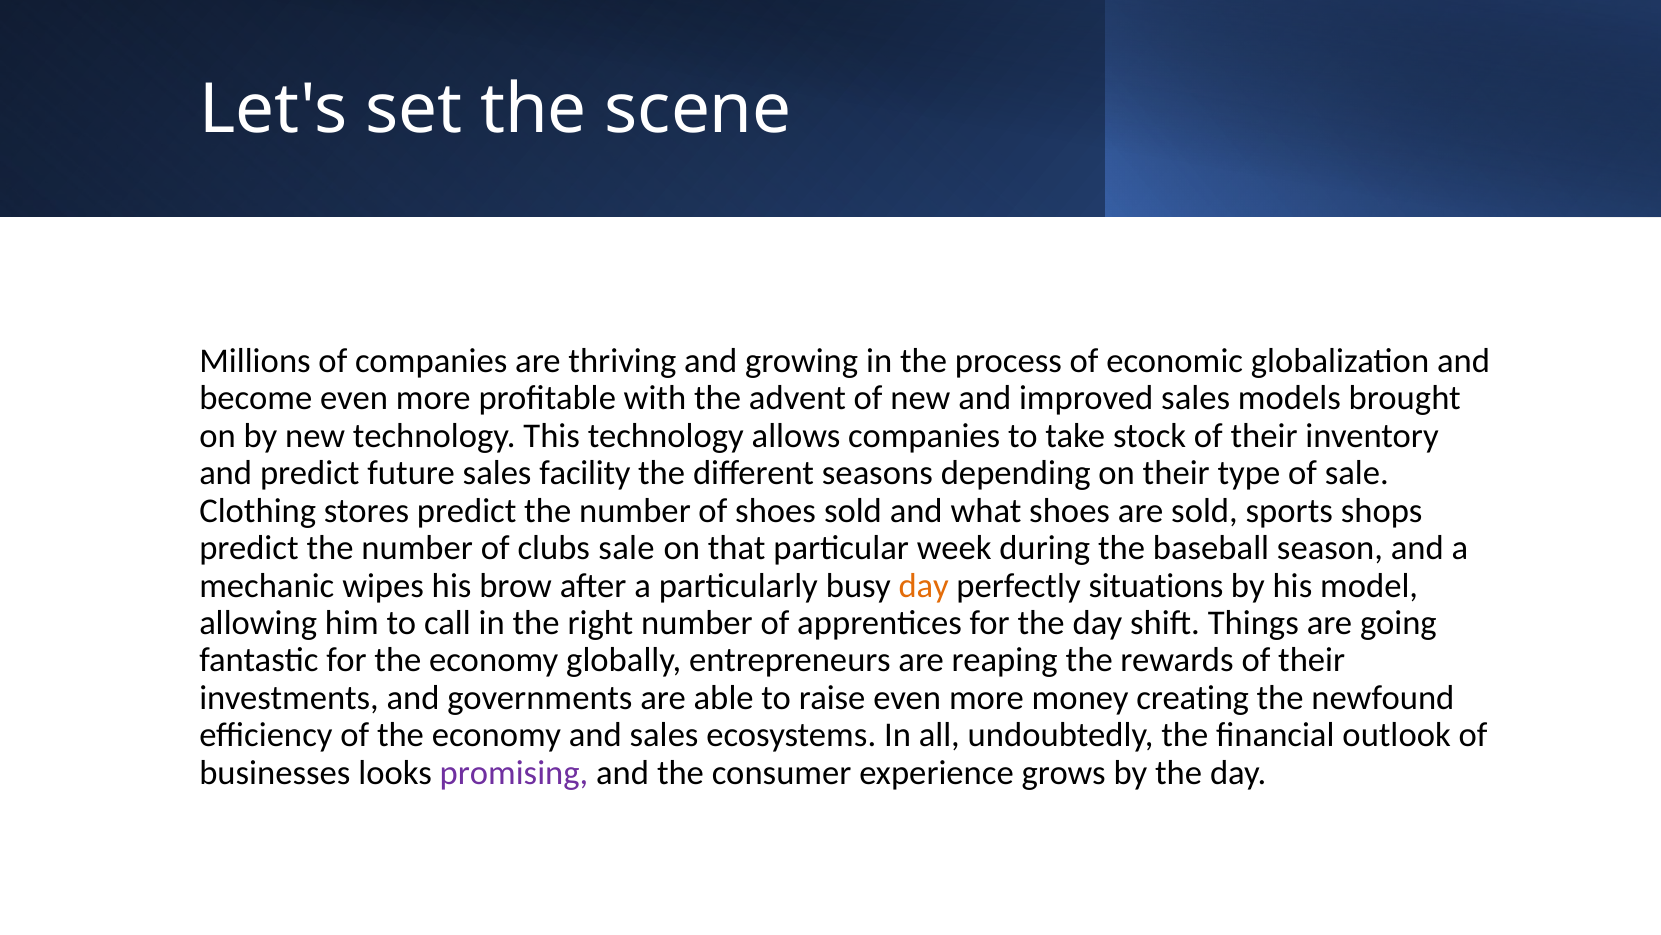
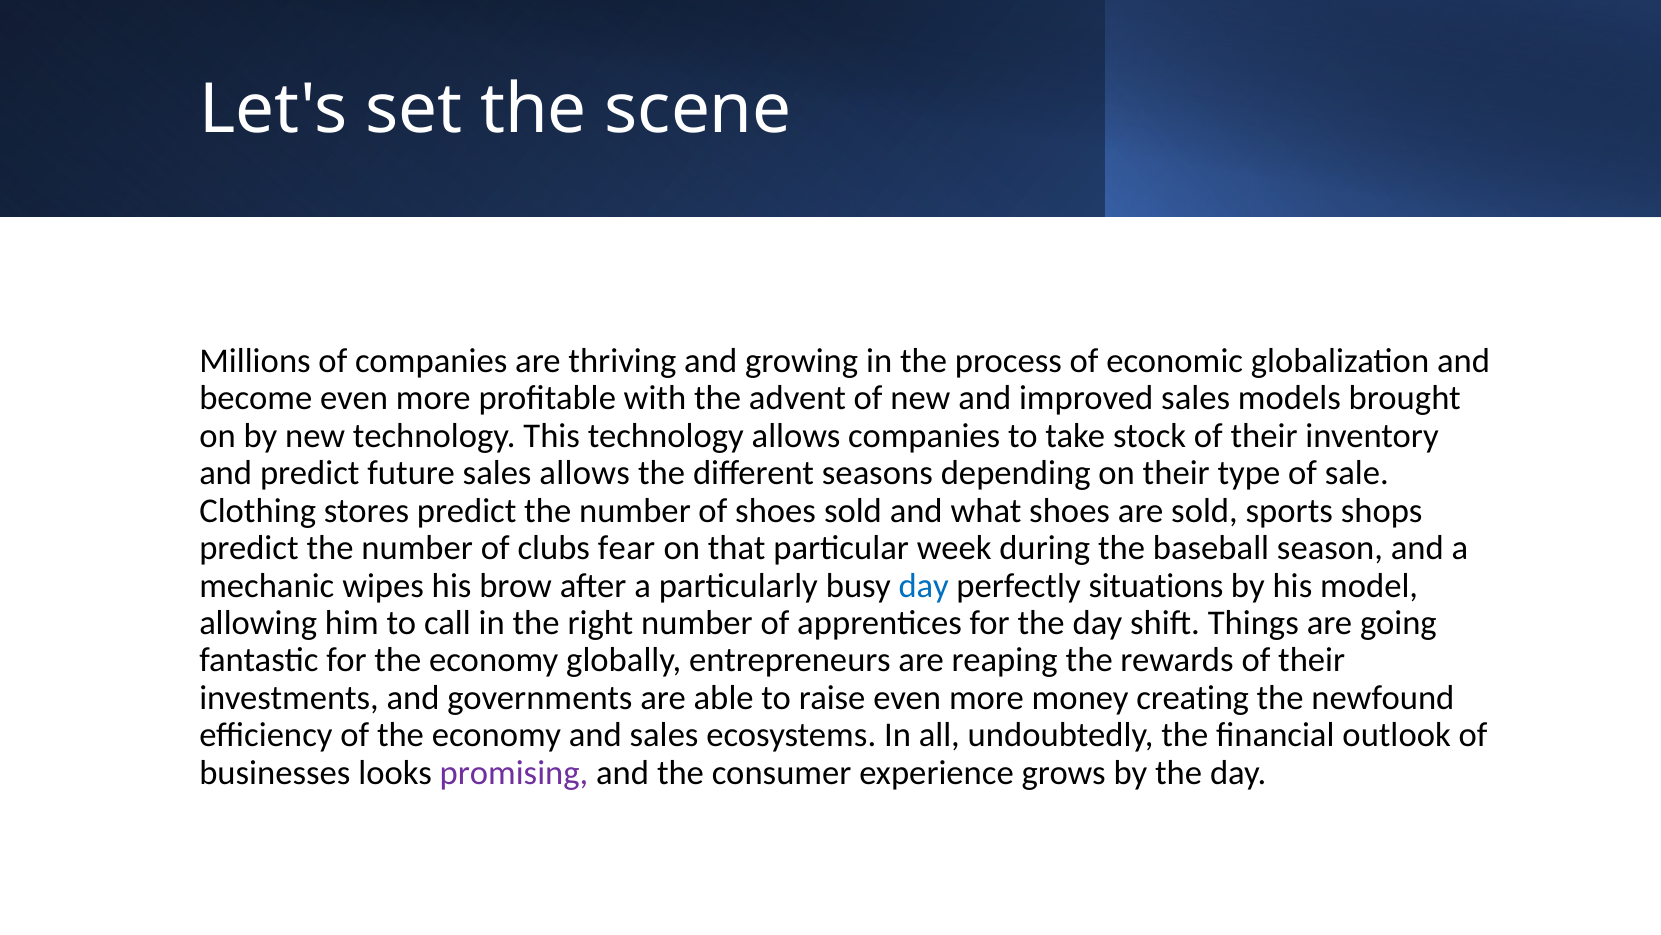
sales facility: facility -> allows (585, 473)
clubs sale: sale -> fear (627, 548)
day colour: orange -> blue (924, 585)
